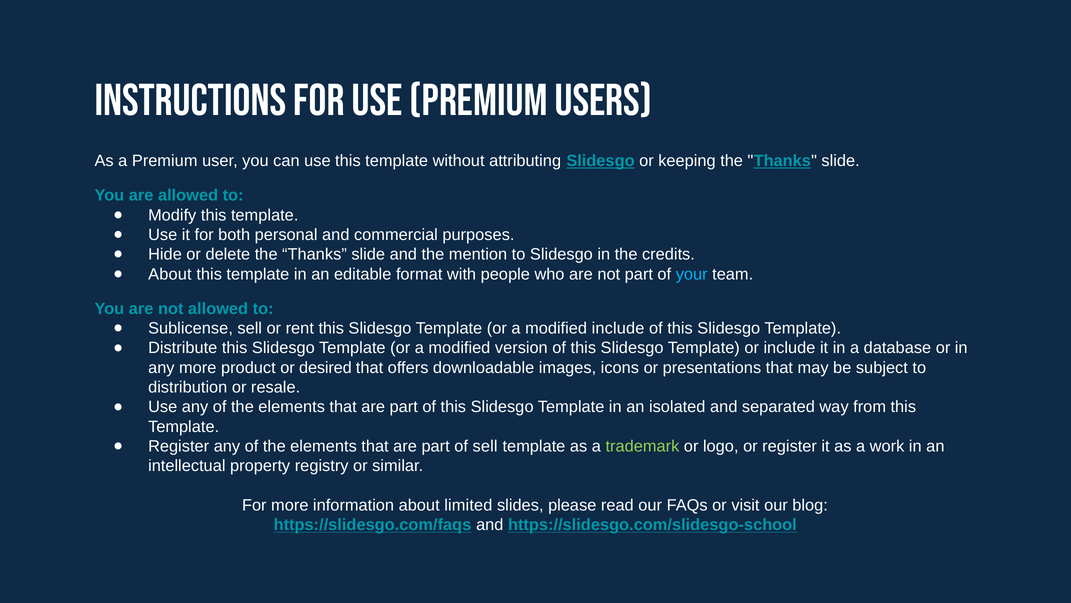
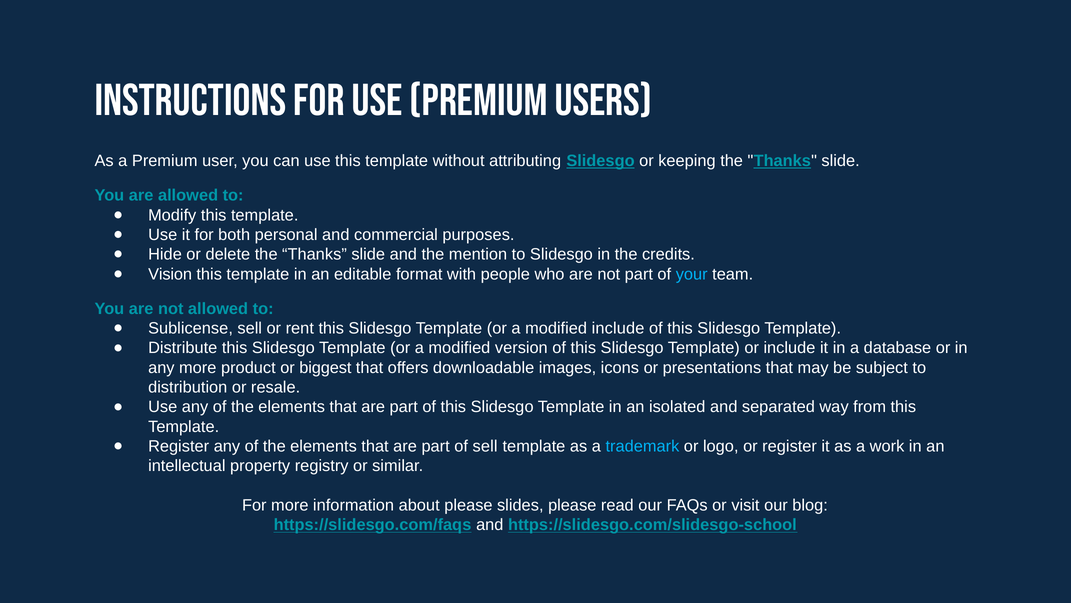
About: About -> Vision (170, 274)
desired: desired -> biggest (325, 367)
trademark colour: light green -> light blue (642, 446)
about limited: limited -> please (468, 505)
